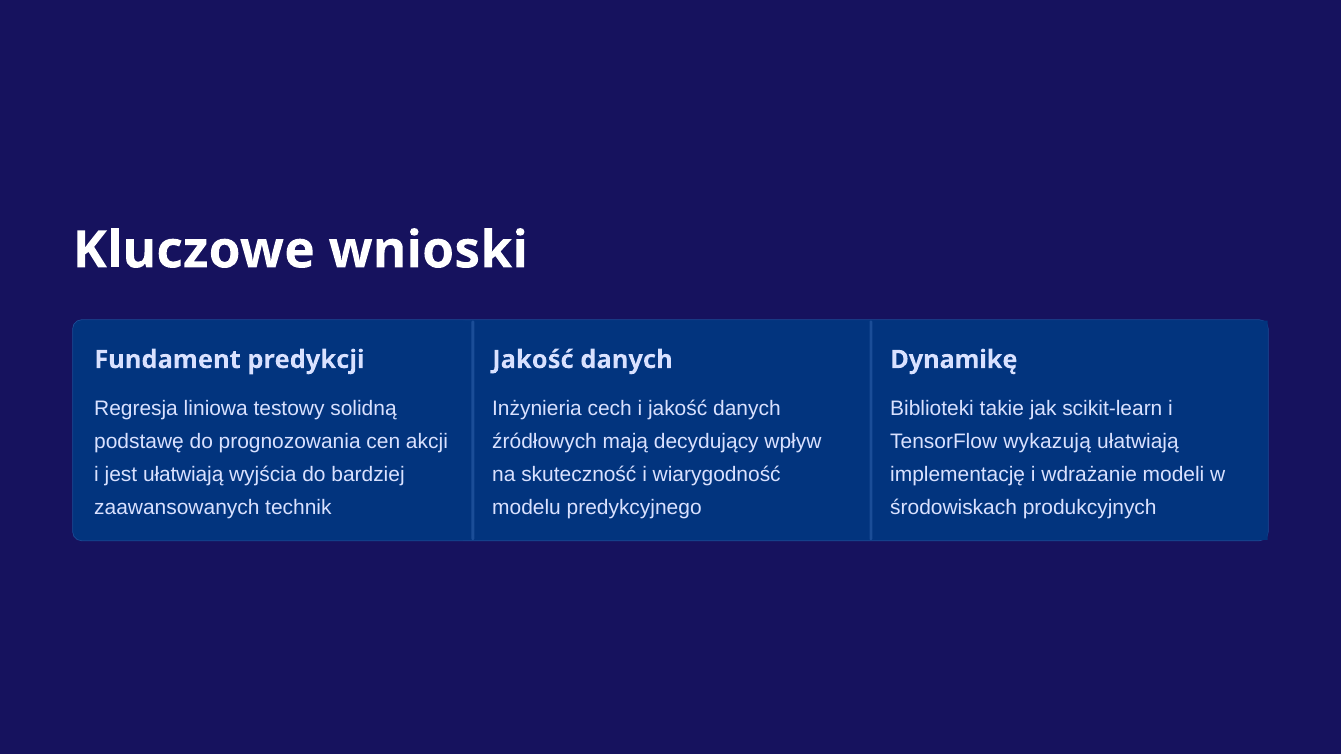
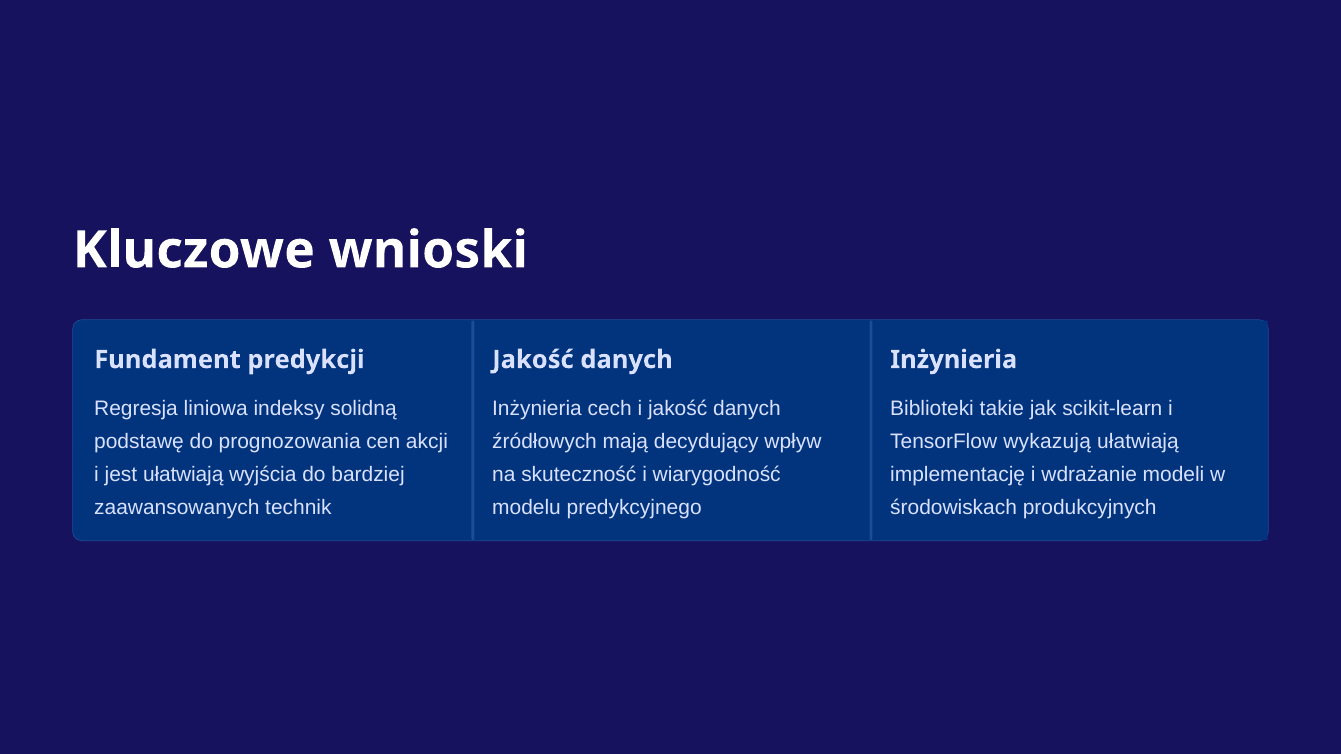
Dynamikę: Dynamikę -> Inżynieria (954, 360)
testowy: testowy -> indeksy (289, 408)
